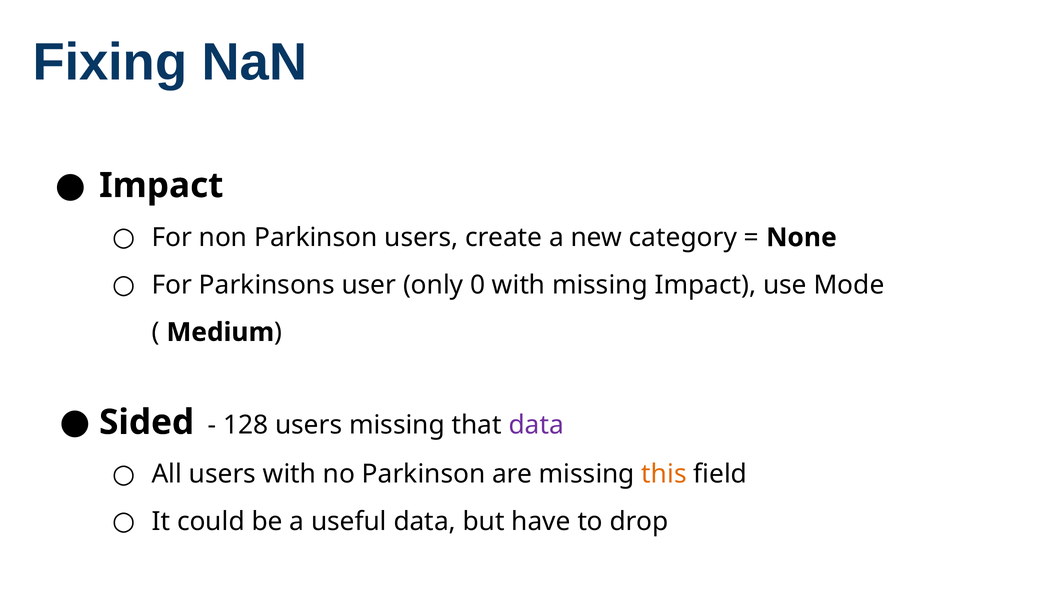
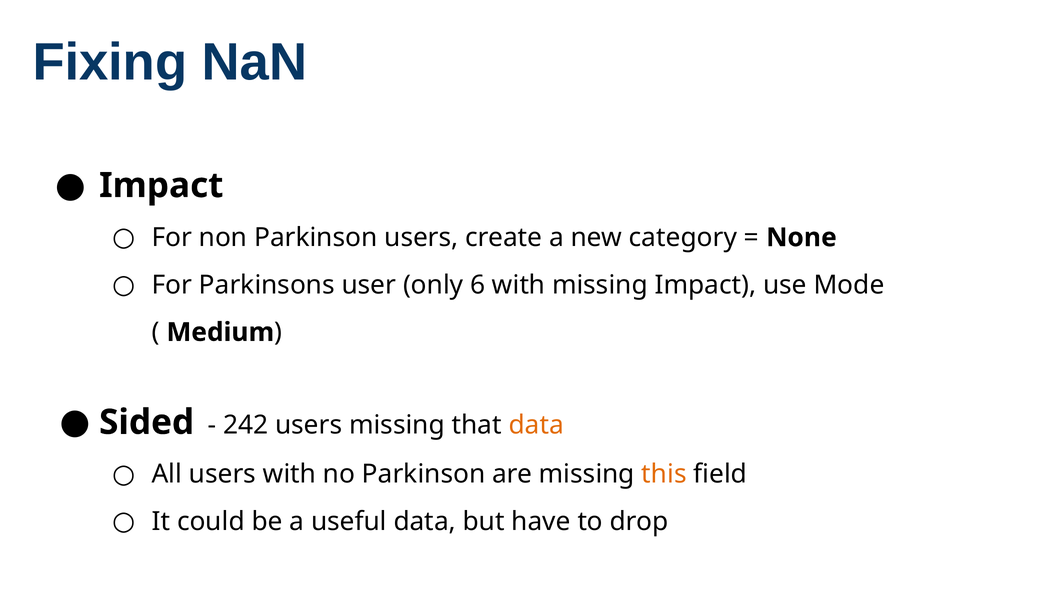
0: 0 -> 6 (478, 285)
128: 128 -> 242 (246, 425)
data colour: purple -> orange (536, 425)
